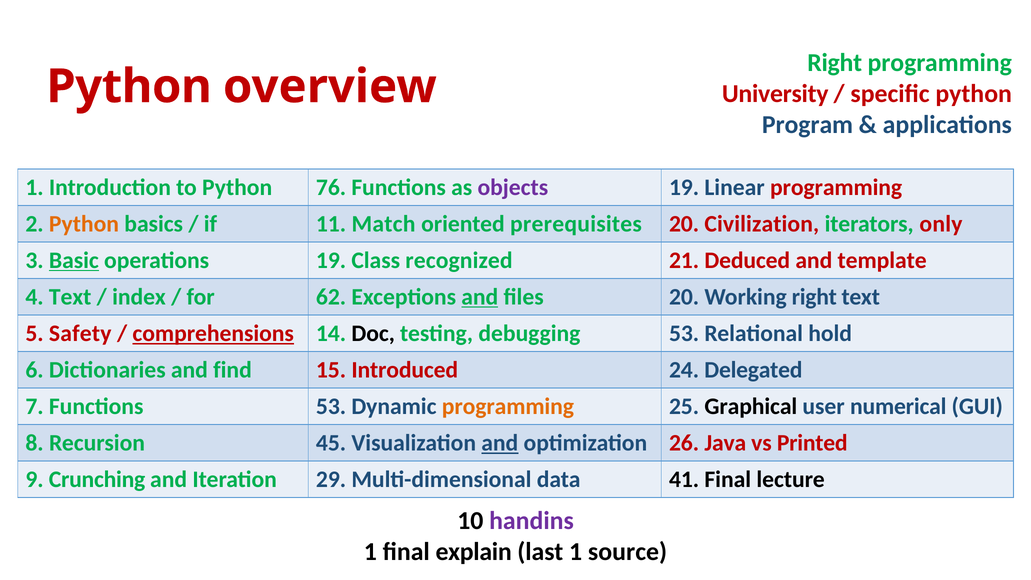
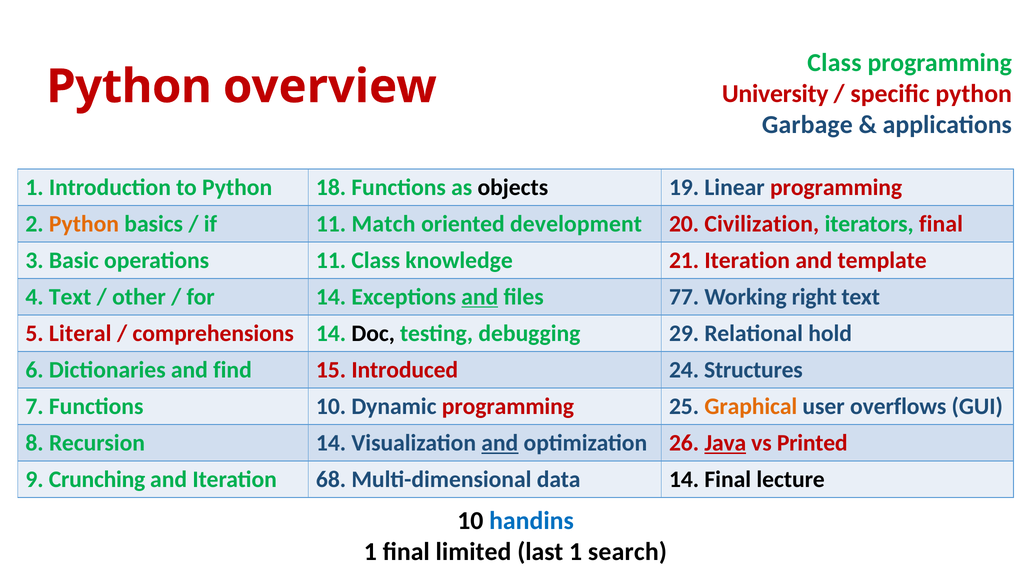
Right: Right -> Class (834, 63)
Program: Program -> Garbage (807, 125)
76: 76 -> 18 (331, 187)
objects colour: purple -> black (513, 187)
prerequisites: prerequisites -> development (576, 224)
iterators only: only -> final (941, 224)
Basic underline: present -> none (74, 260)
operations 19: 19 -> 11 (331, 260)
recognized: recognized -> knowledge (459, 260)
21 Deduced: Deduced -> Iteration (747, 260)
index: index -> other (139, 297)
for 62: 62 -> 14 (331, 297)
files 20: 20 -> 77 (684, 297)
Safety: Safety -> Literal (80, 333)
comprehensions underline: present -> none (213, 333)
debugging 53: 53 -> 29 (684, 333)
Delegated: Delegated -> Structures (753, 370)
Functions 53: 53 -> 10 (331, 406)
programming colour: orange -> red (508, 406)
Graphical colour: black -> orange (751, 406)
numerical: numerical -> overflows (898, 406)
Recursion 45: 45 -> 14 (331, 443)
Java underline: none -> present (725, 443)
29: 29 -> 68 (331, 479)
data 41: 41 -> 14 (684, 479)
handins colour: purple -> blue (531, 521)
explain: explain -> limited (473, 552)
source: source -> search (627, 552)
